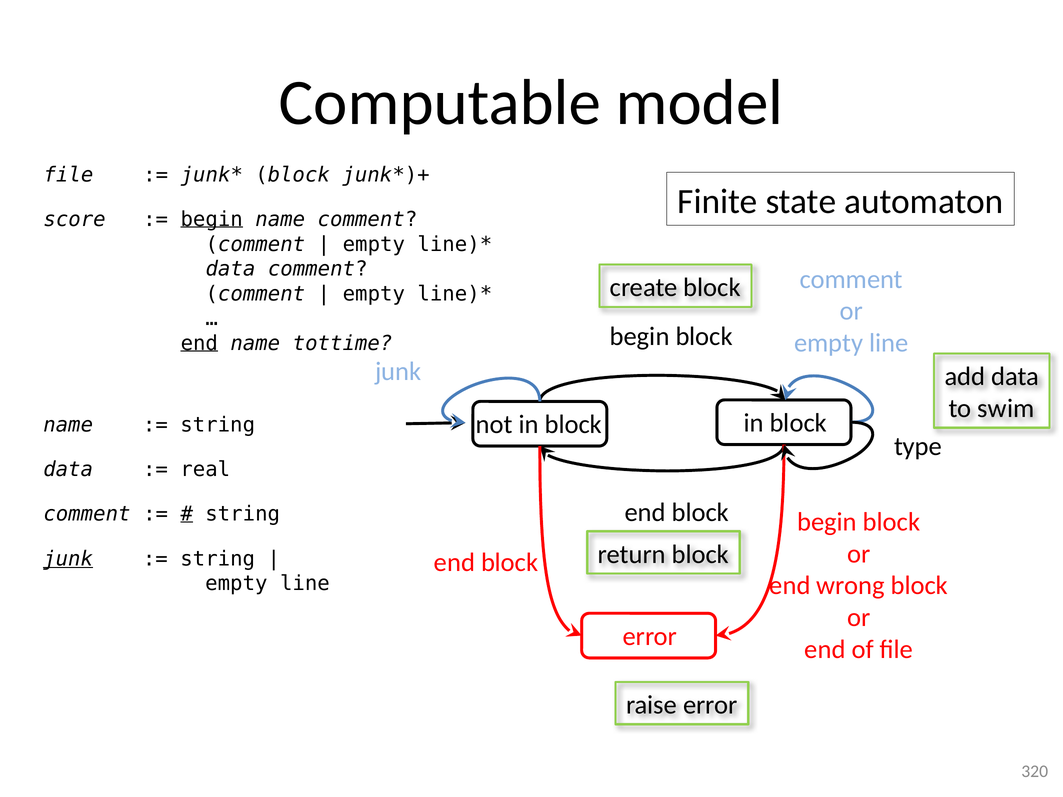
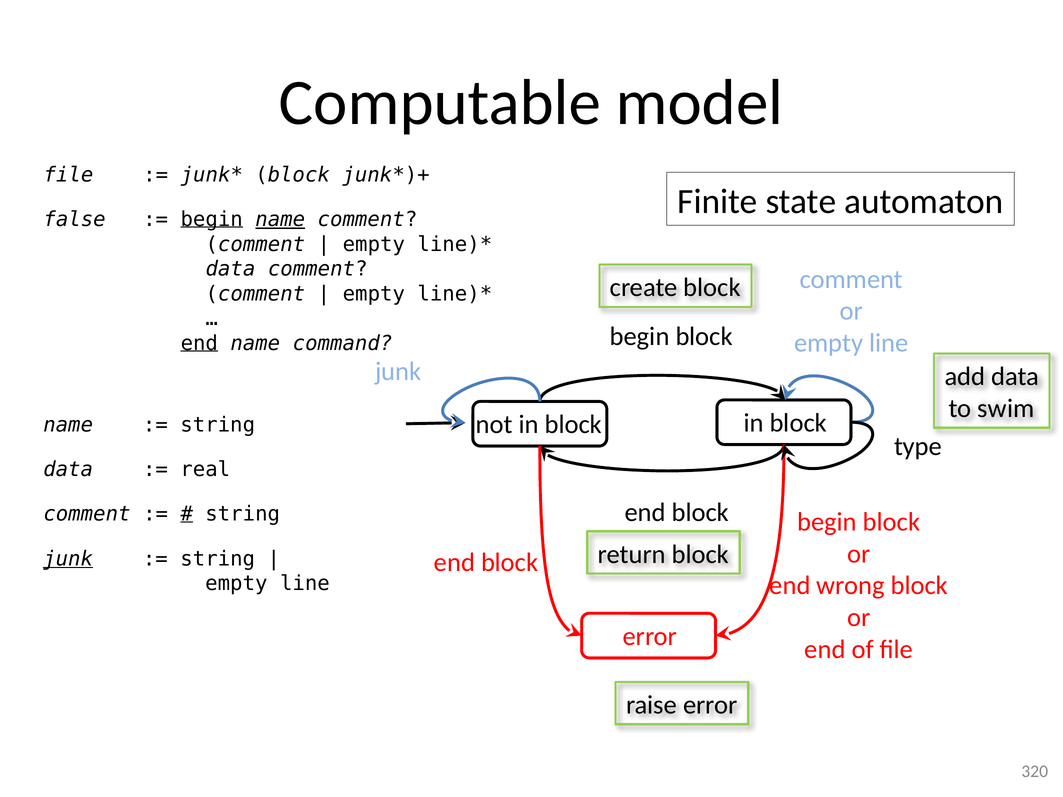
score: score -> false (75, 220)
name underline: none -> present (280, 220)
tottime: tottime -> command (343, 344)
